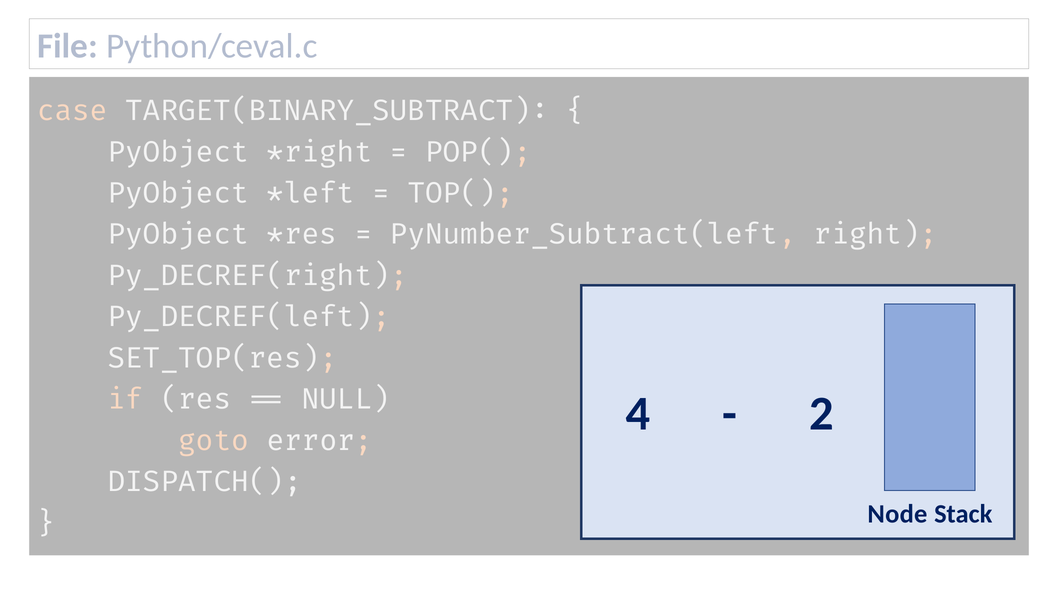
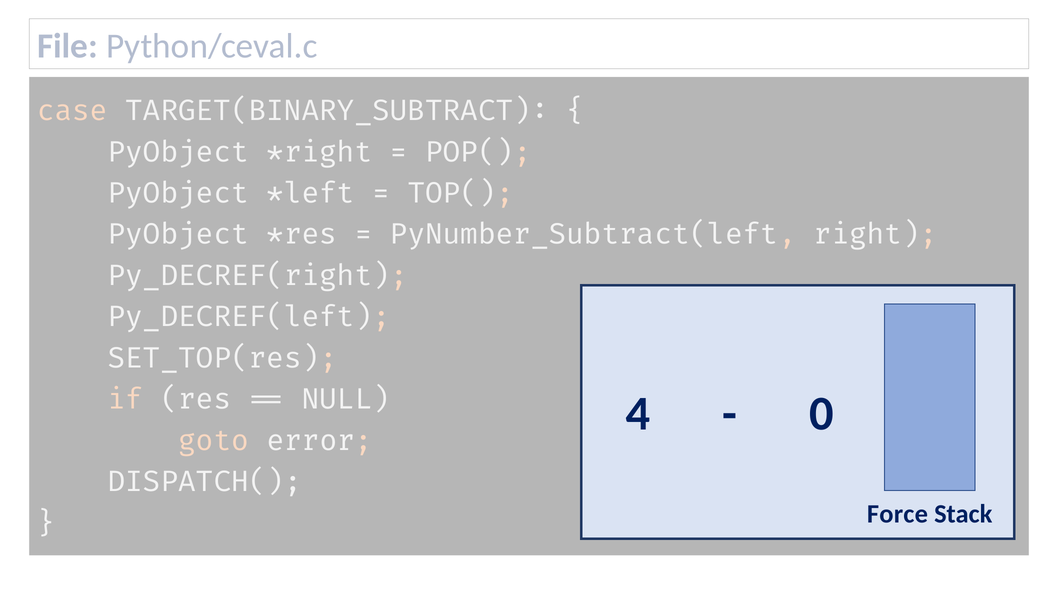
2: 2 -> 0 (822, 414)
Node: Node -> Force (897, 514)
